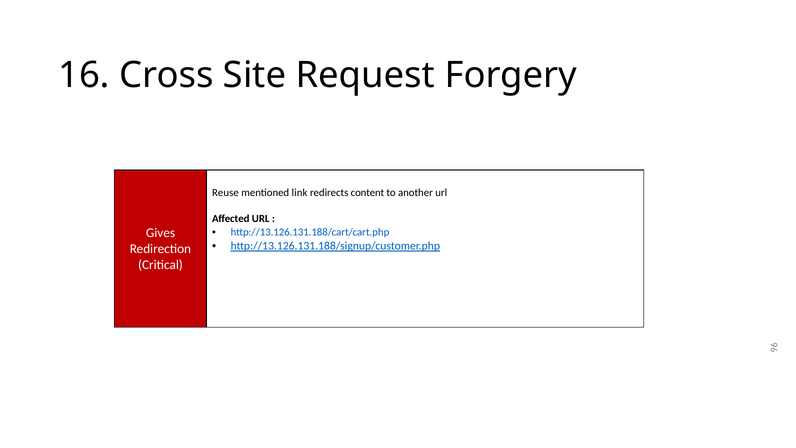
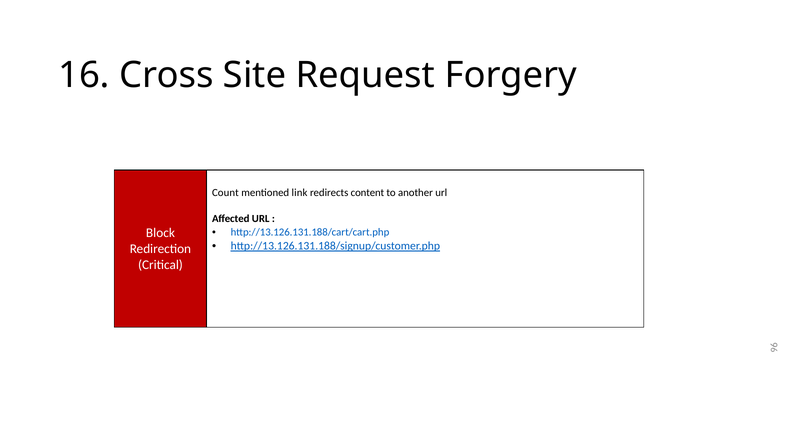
Reuse: Reuse -> Count (225, 193)
Gives: Gives -> Block (160, 232)
